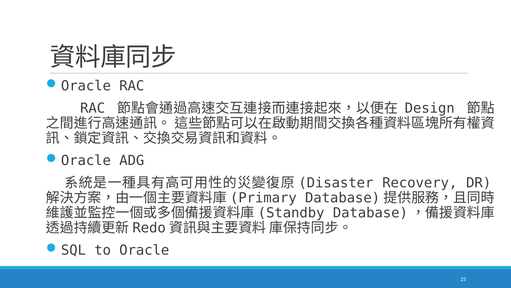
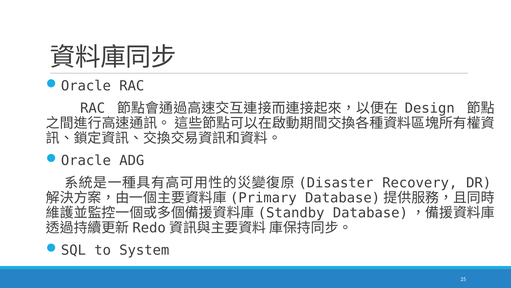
Oracle: Oracle -> System (144, 250)
